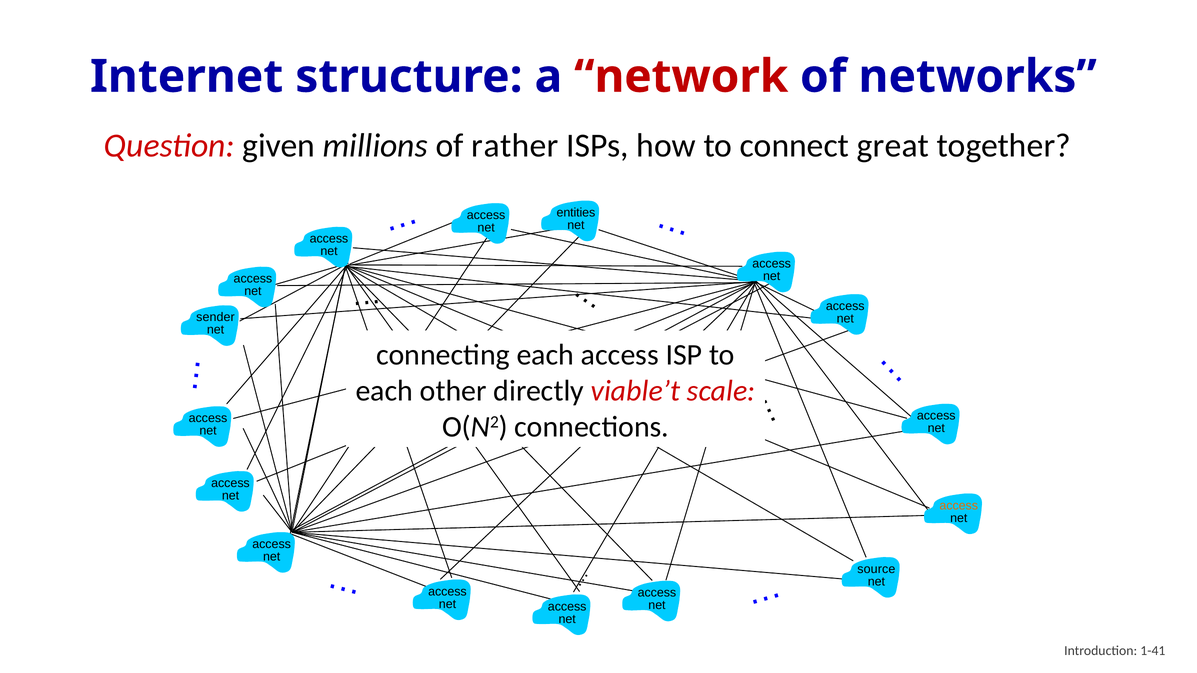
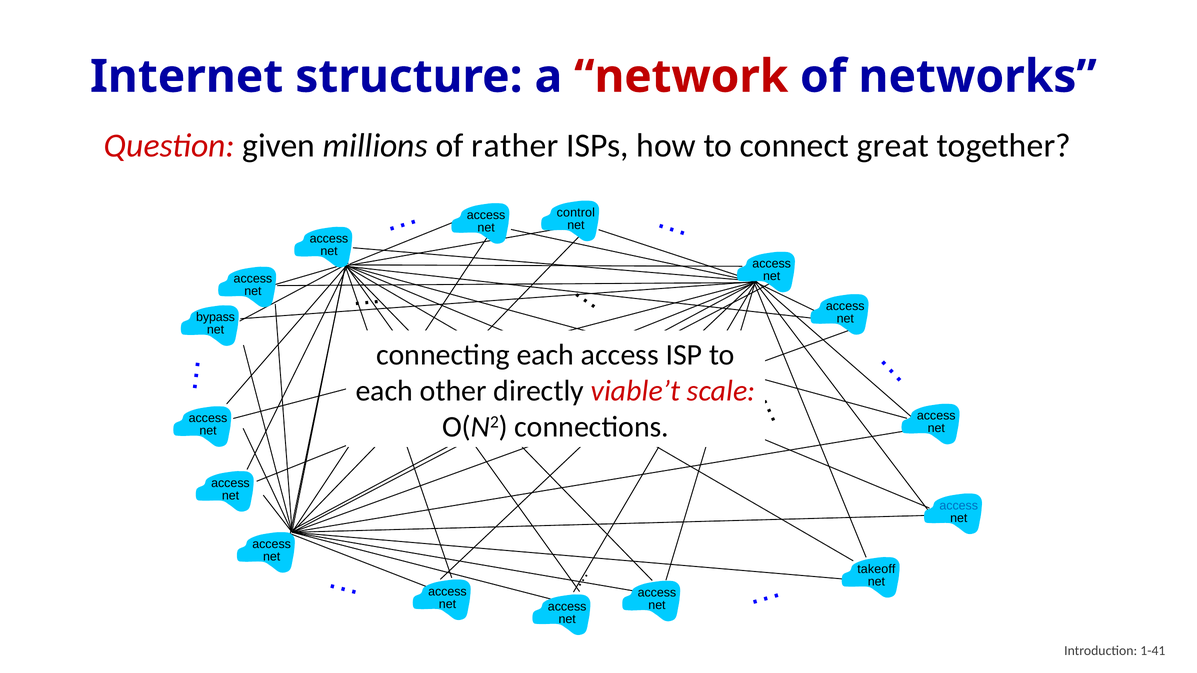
entities: entities -> control (576, 213)
sender: sender -> bypass (216, 317)
access colour: orange -> blue (959, 506)
source: source -> takeoff (876, 569)
